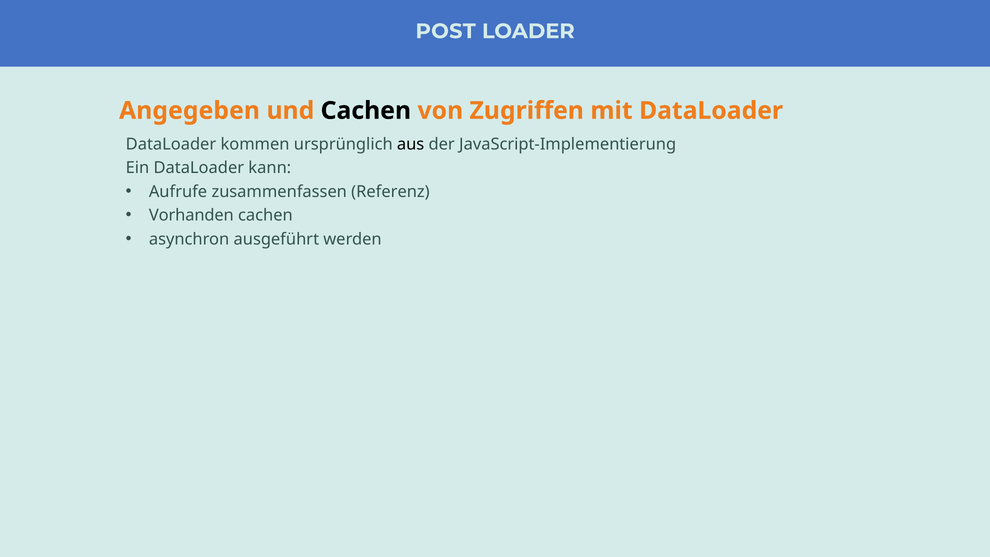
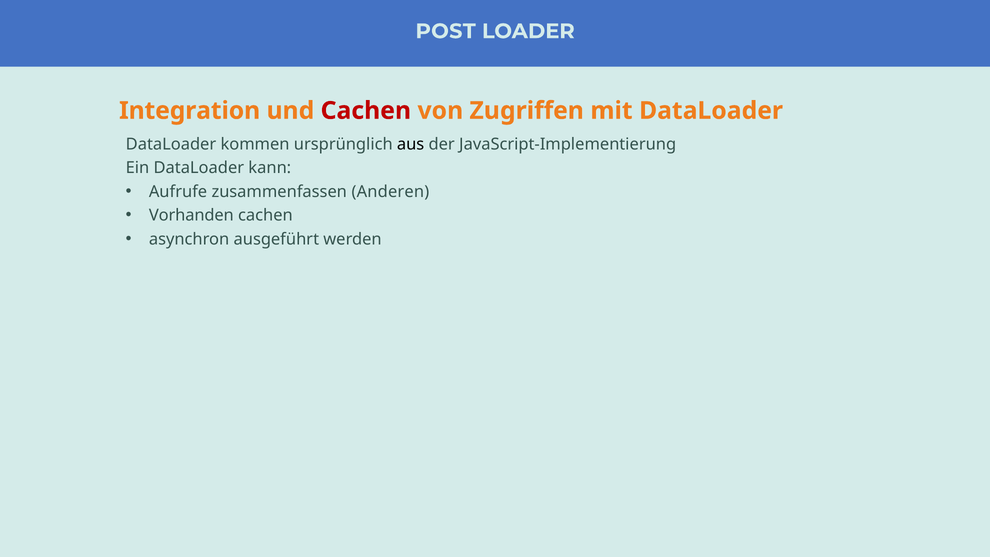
Angegeben: Angegeben -> Integration (190, 111)
Cachen colour: black -> red (366, 111)
Referenz: Referenz -> Anderen (390, 192)
